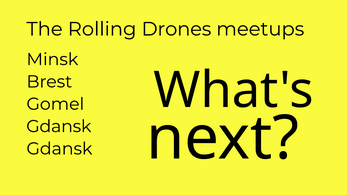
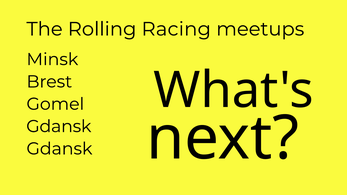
Drones: Drones -> Racing (176, 29)
